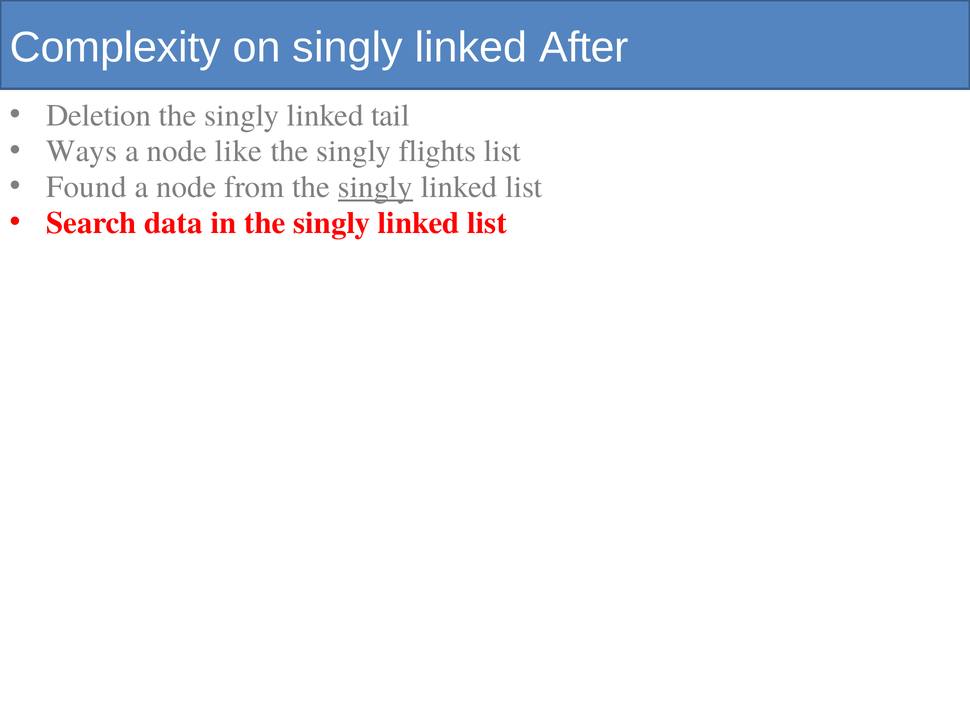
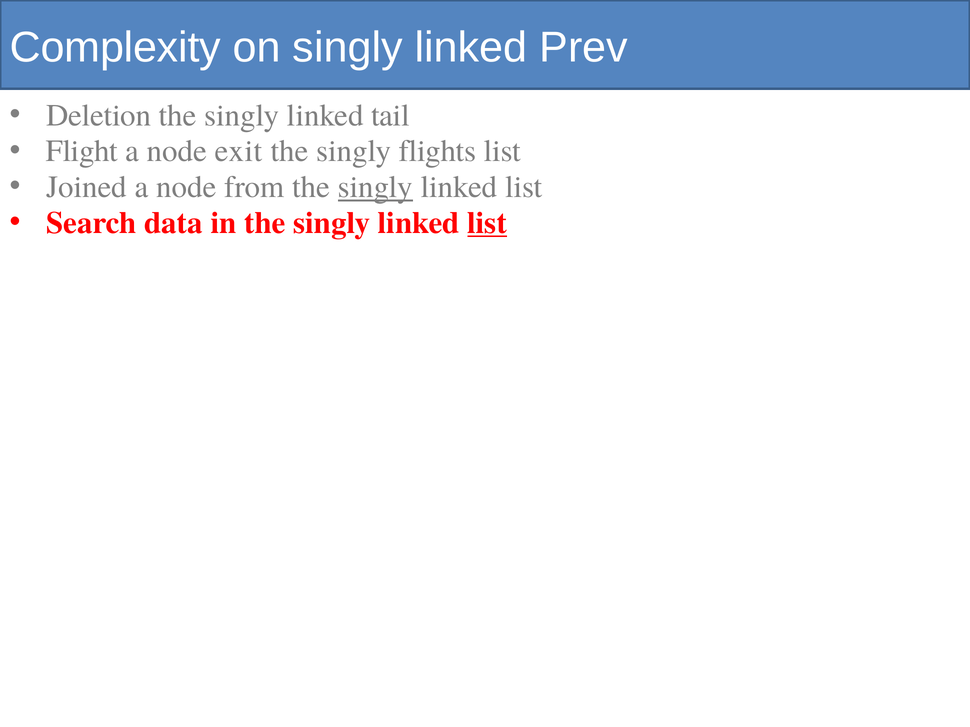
After: After -> Prev (584, 47)
Ways: Ways -> Flight (82, 151)
like: like -> exit (239, 151)
Found: Found -> Joined (86, 187)
list underline: none -> present (487, 223)
